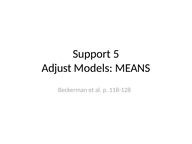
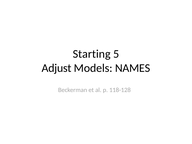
Support: Support -> Starting (92, 54)
MEANS: MEANS -> NAMES (133, 68)
